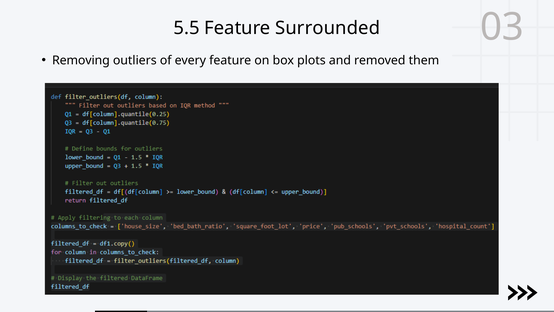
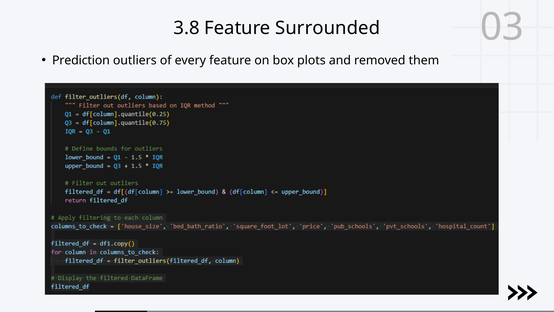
5.5: 5.5 -> 3.8 (187, 28)
Removing: Removing -> Prediction (81, 60)
